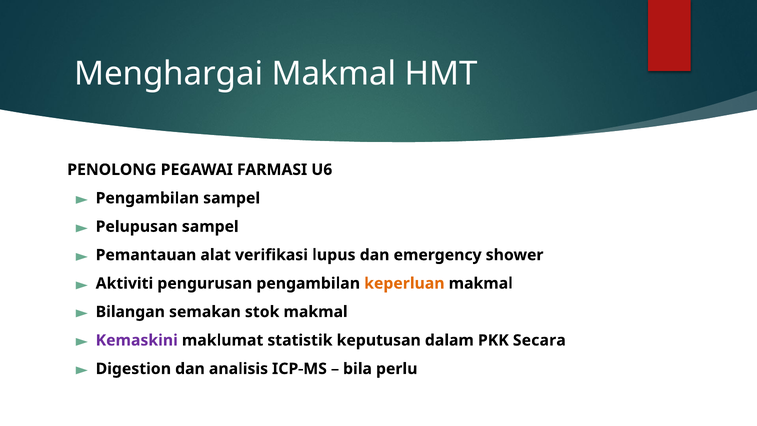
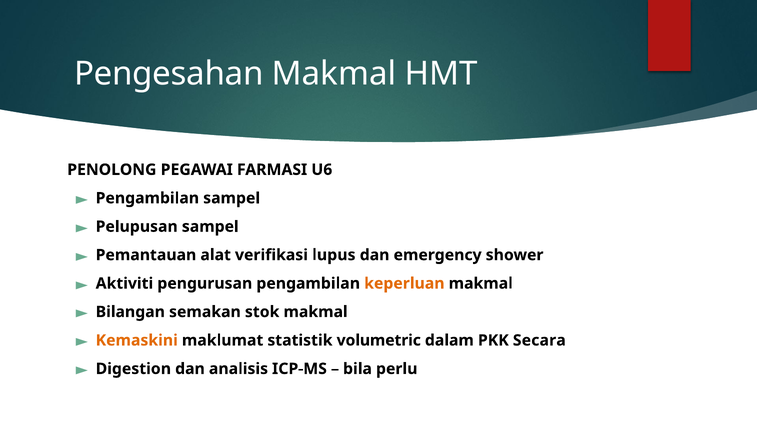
Menghargai: Menghargai -> Pengesahan (169, 74)
Kemaskini colour: purple -> orange (137, 340)
keputusan: keputusan -> volumetric (379, 340)
